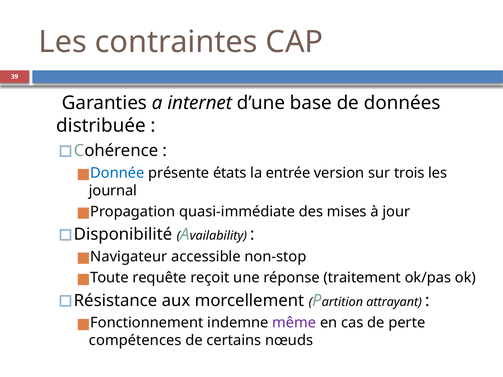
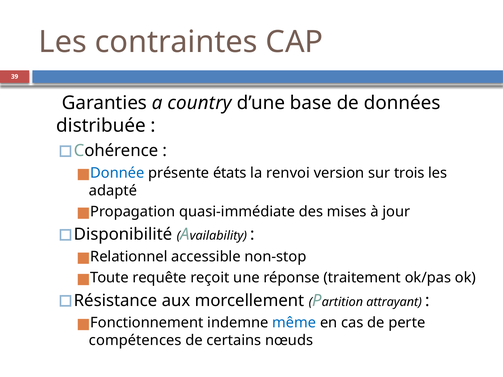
internet: internet -> country (200, 103)
entrée: entrée -> renvoi (288, 173)
journal: journal -> adapté (113, 191)
Navigateur: Navigateur -> Relationnel (129, 257)
même colour: purple -> blue (294, 323)
